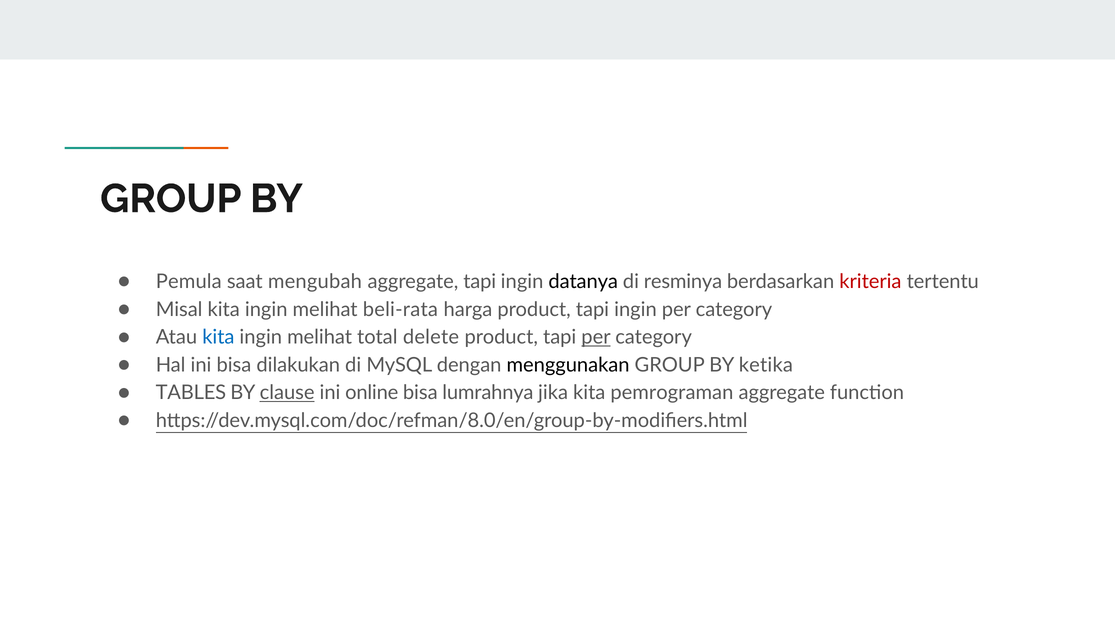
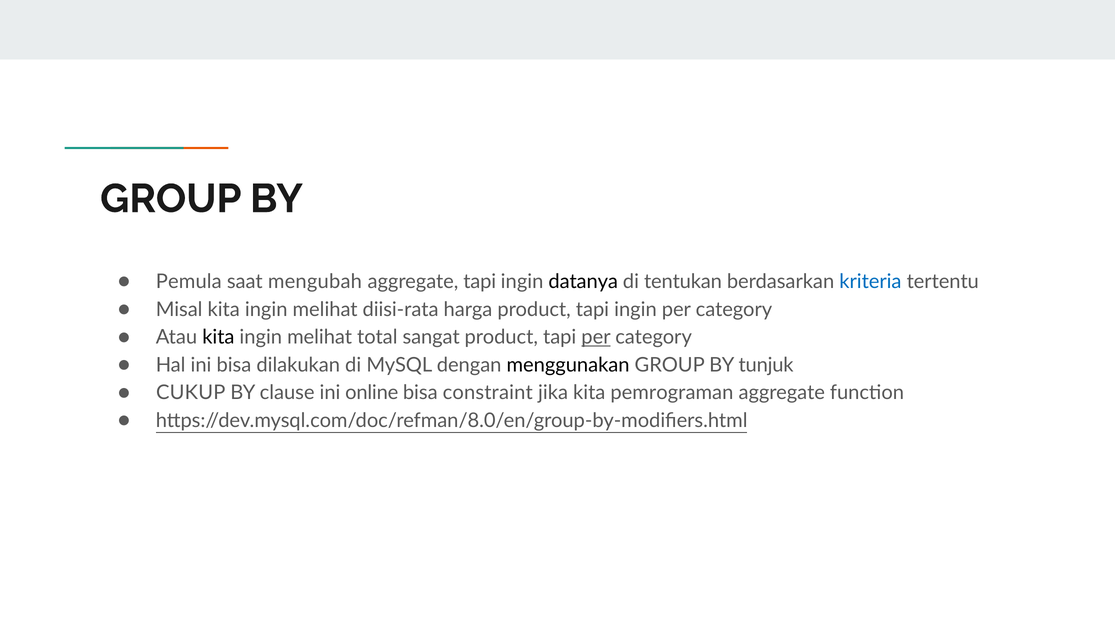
resminya: resminya -> tentukan (683, 282)
kriteria colour: red -> blue (870, 282)
beli-rata: beli-rata -> diisi-rata (401, 310)
kita colour: blue -> black (218, 337)
delete: delete -> sangat (431, 337)
ketika: ketika -> tunjuk (766, 365)
TABLES: TABLES -> CUKUP (191, 393)
clause underline: present -> none (287, 393)
lumrahnya: lumrahnya -> constraint (488, 393)
